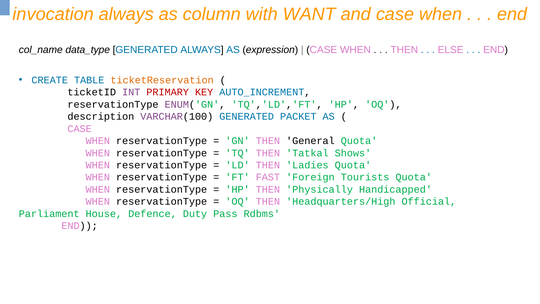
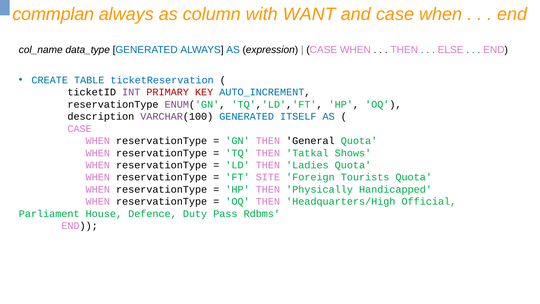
invocation: invocation -> commplan (53, 14)
ticketReservation colour: orange -> blue (162, 80)
PACKET: PACKET -> ITSELF (298, 116)
FAST: FAST -> SITE (268, 177)
